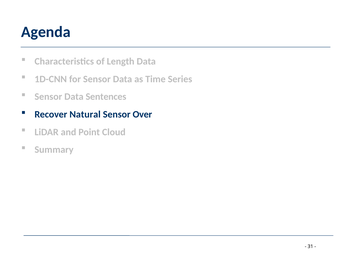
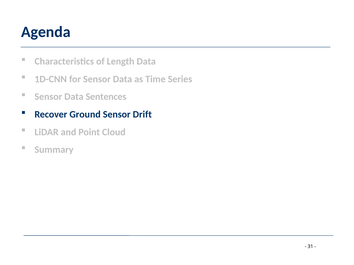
Natural: Natural -> Ground (85, 115)
Over: Over -> Drift (142, 115)
